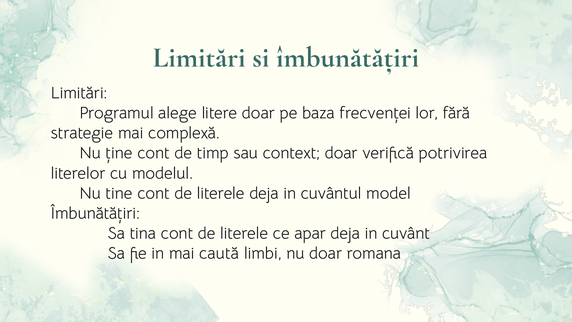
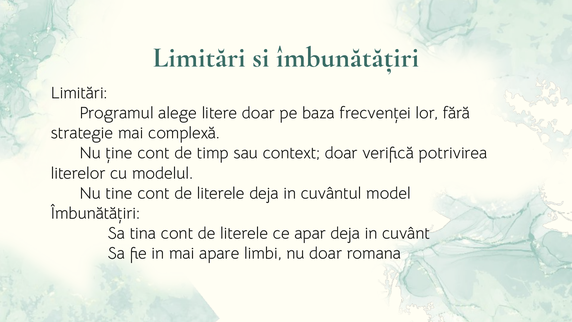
caută: caută -> apare (219, 253)
